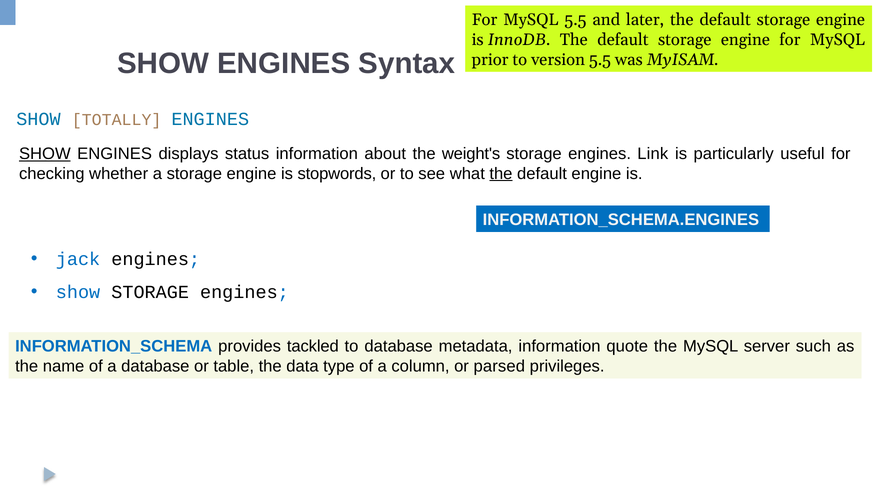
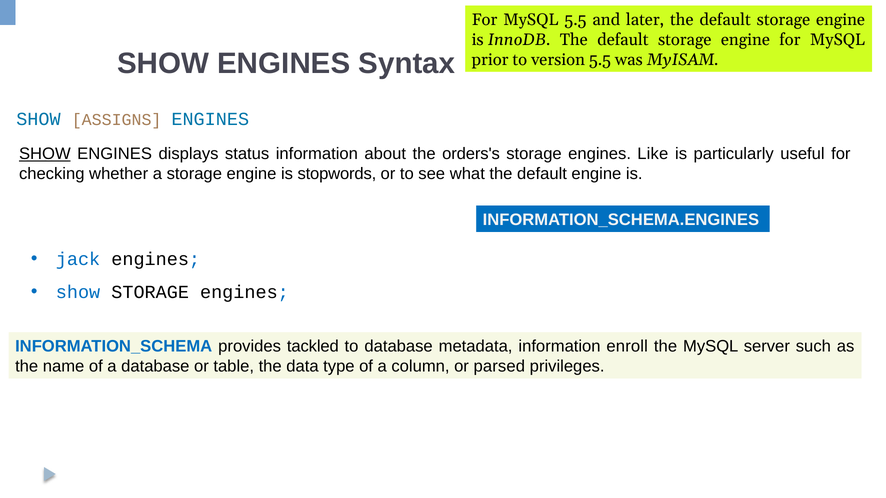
TOTALLY: TOTALLY -> ASSIGNS (117, 120)
weight's: weight's -> orders's (471, 154)
Link: Link -> Like (653, 154)
the underline: present -> none (501, 174)
quote: quote -> enroll (627, 347)
